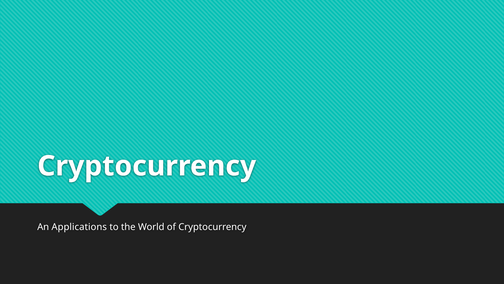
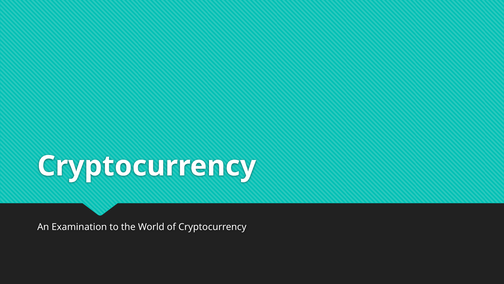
Applications: Applications -> Examination (79, 227)
